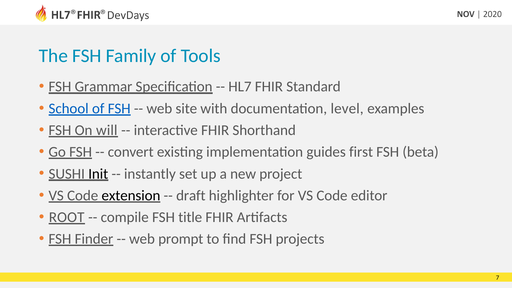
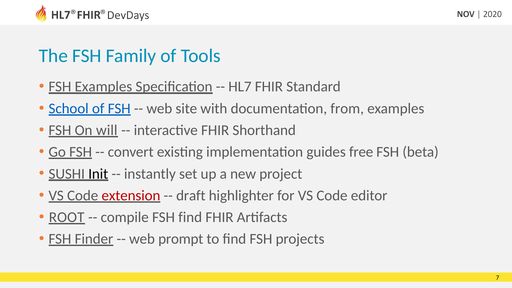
FSH Grammar: Grammar -> Examples (103, 87)
level: level -> from (347, 108)
first: first -> free (361, 152)
extension colour: black -> red (131, 196)
FSH title: title -> find (190, 217)
